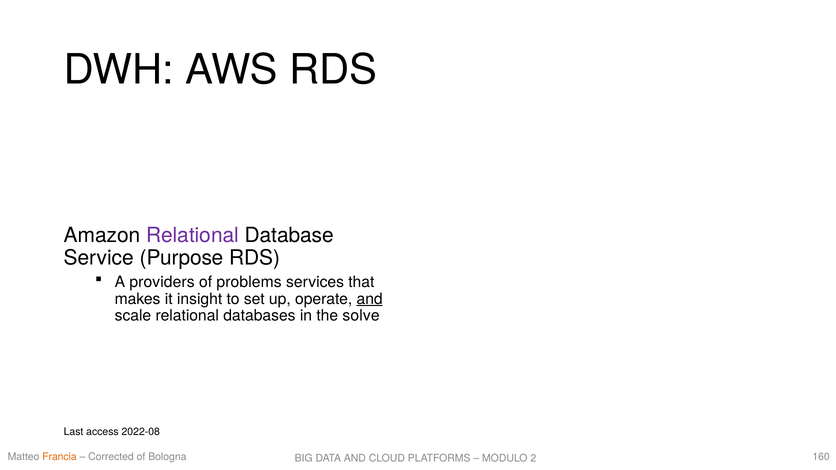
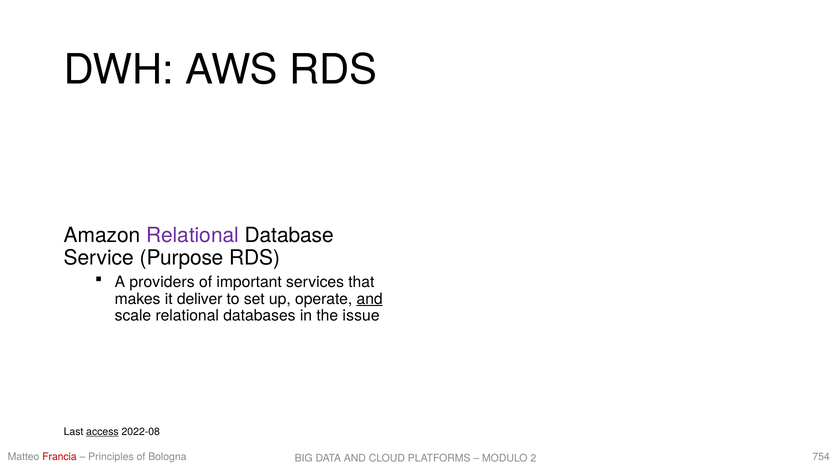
problems: problems -> important (249, 282)
insight: insight -> deliver (200, 299)
solve: solve -> issue (361, 316)
access underline: none -> present (102, 432)
Francia colour: orange -> red (59, 457)
Corrected: Corrected -> Principles (111, 457)
160: 160 -> 754 (821, 457)
